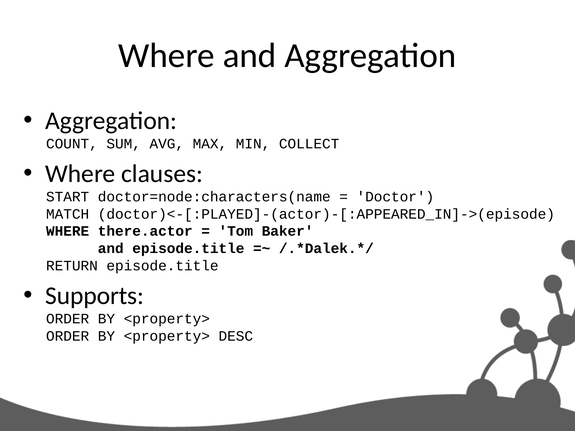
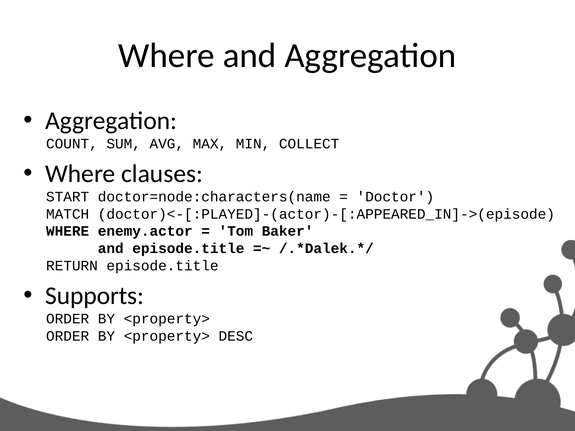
there.actor: there.actor -> enemy.actor (145, 231)
